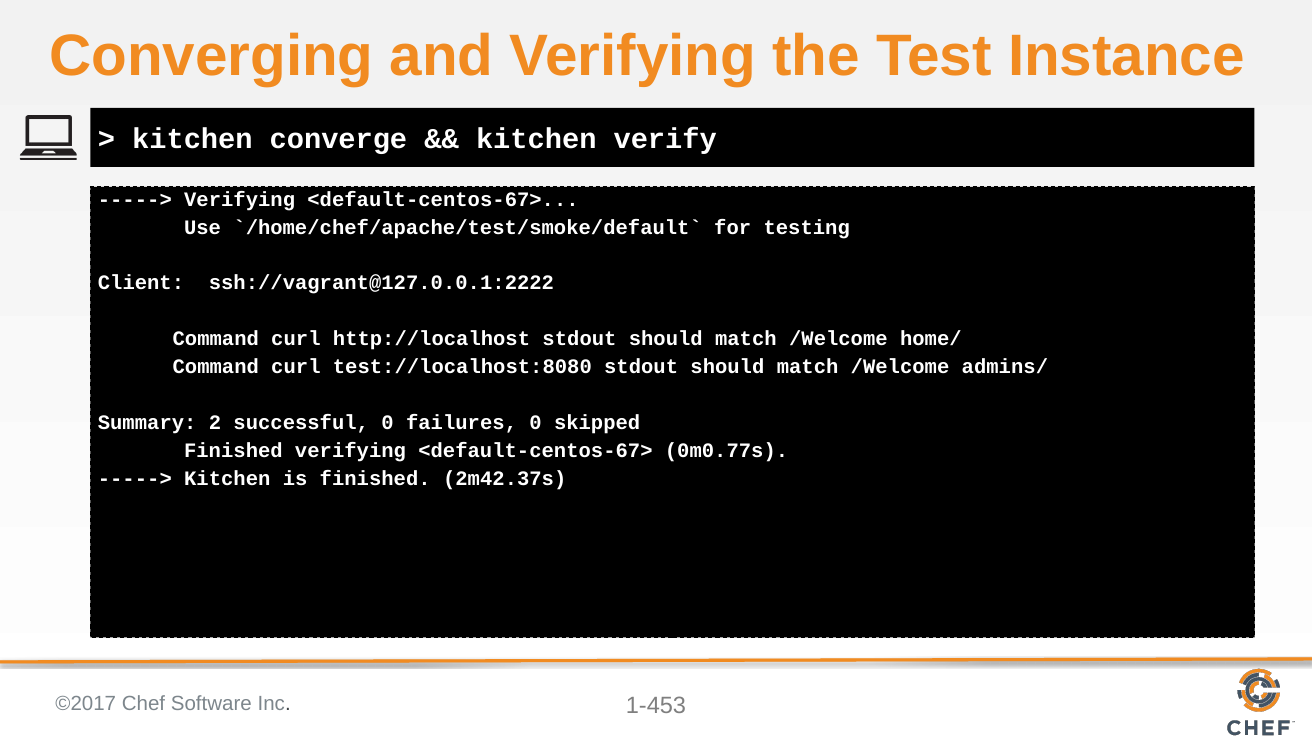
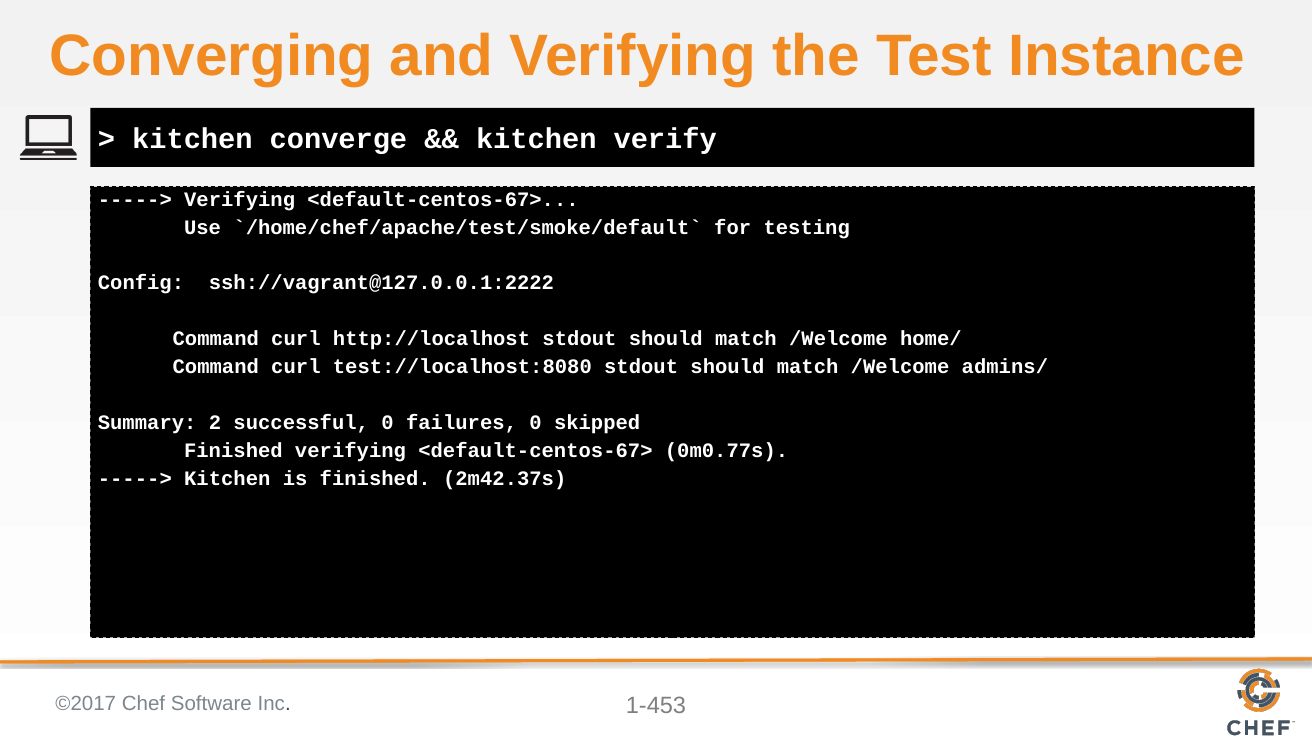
Client: Client -> Config (141, 283)
